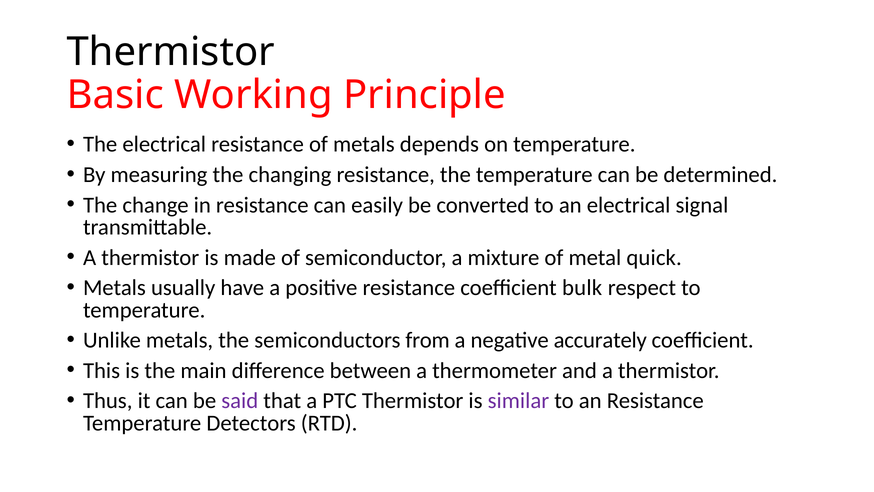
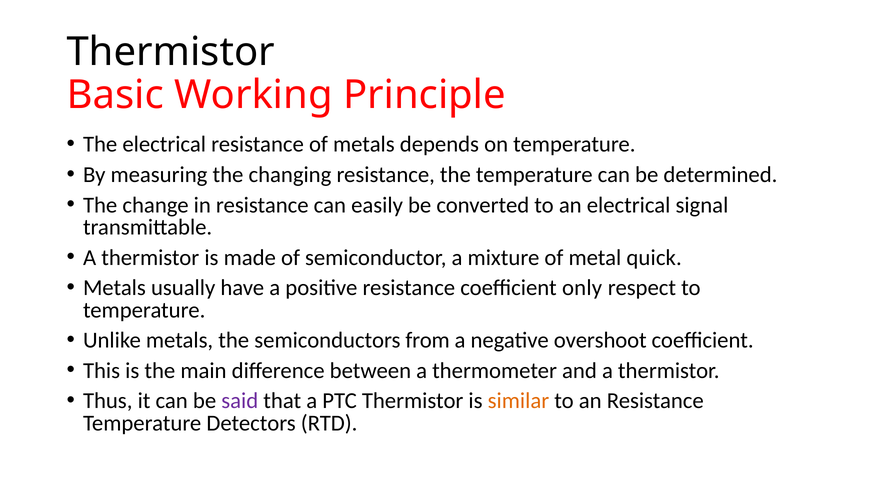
bulk: bulk -> only (582, 288)
accurately: accurately -> overshoot (600, 340)
similar colour: purple -> orange (518, 401)
